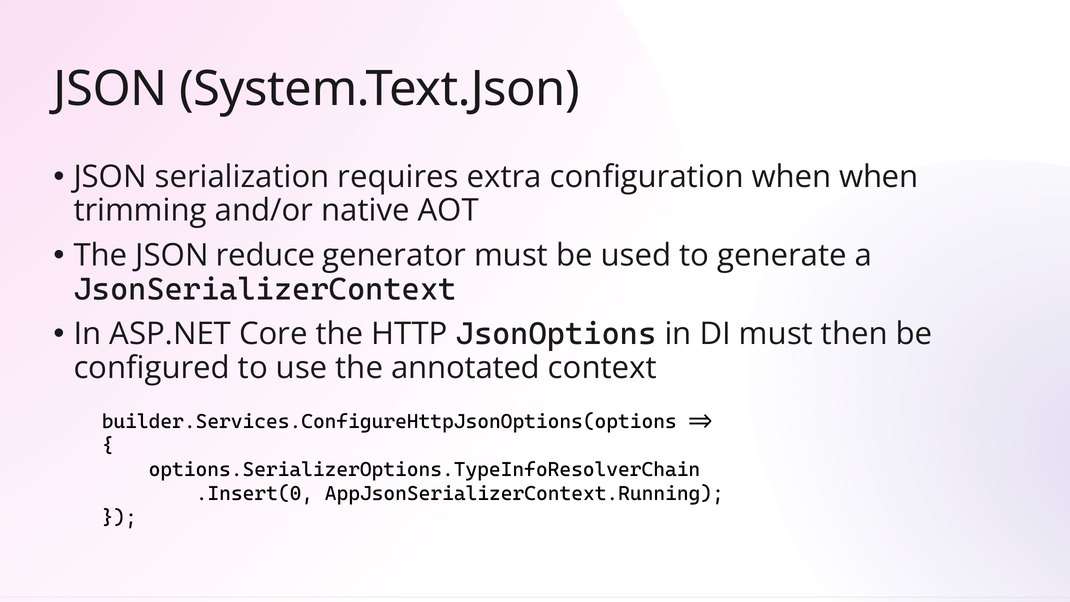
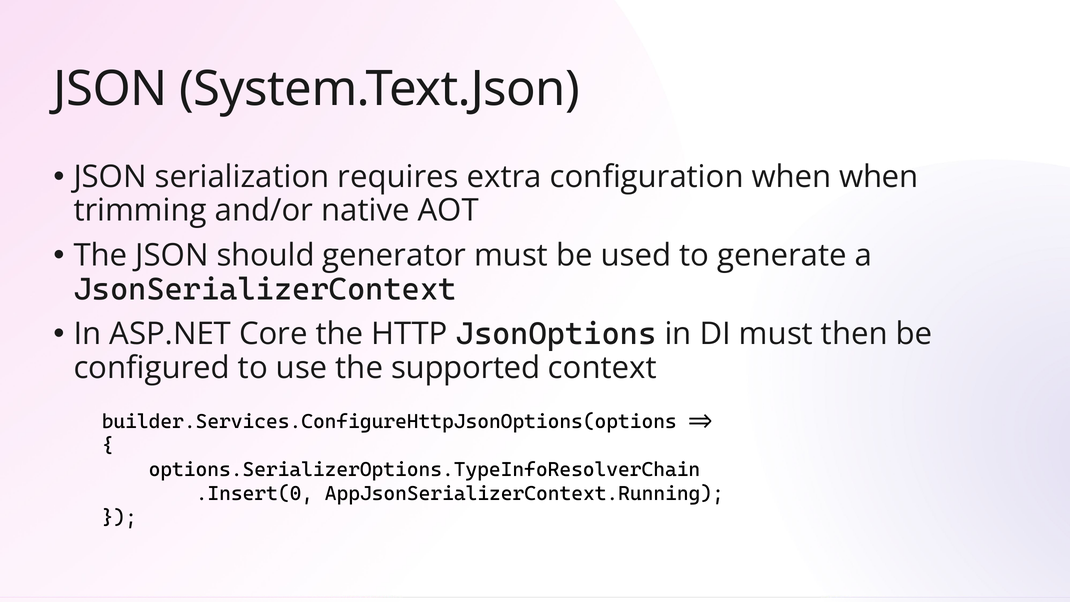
reduce: reduce -> should (266, 255)
annotated: annotated -> supported (466, 368)
